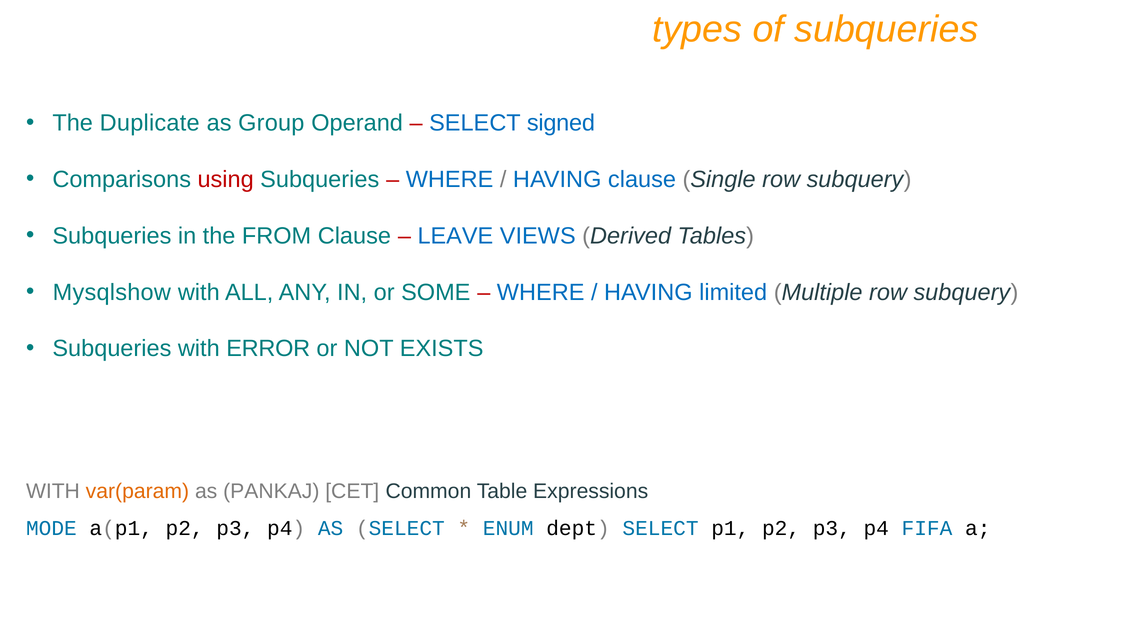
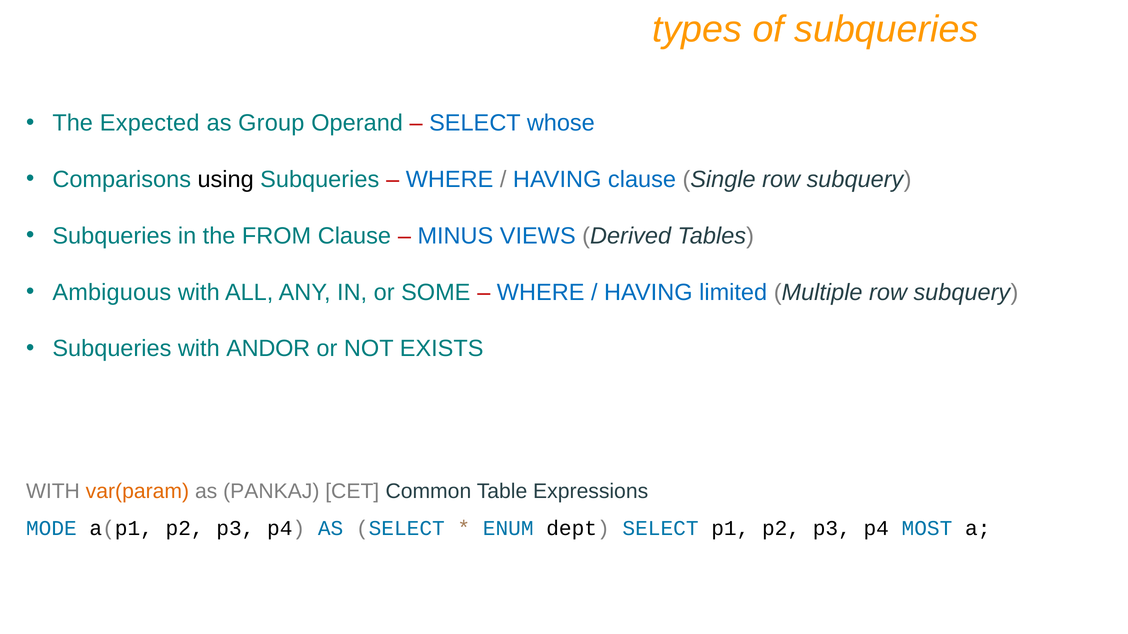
Duplicate: Duplicate -> Expected (150, 123)
signed: signed -> whose (561, 123)
using colour: red -> black (226, 180)
LEAVE: LEAVE -> MINUS (455, 236)
Mysqlshow: Mysqlshow -> Ambiguous (112, 293)
ERROR: ERROR -> ANDOR (268, 349)
FIFA: FIFA -> MOST (927, 529)
